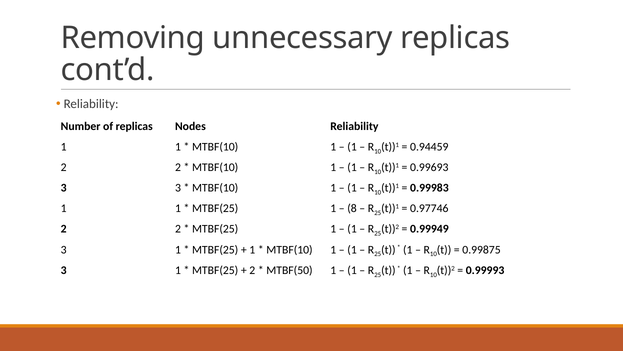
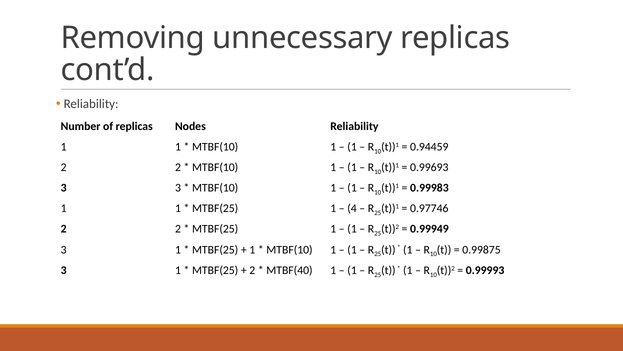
8: 8 -> 4 (352, 208)
MTBF(50: MTBF(50 -> MTBF(40 (289, 270)
